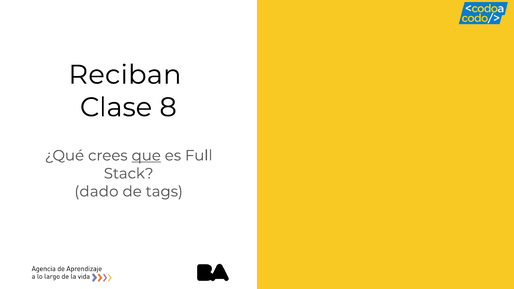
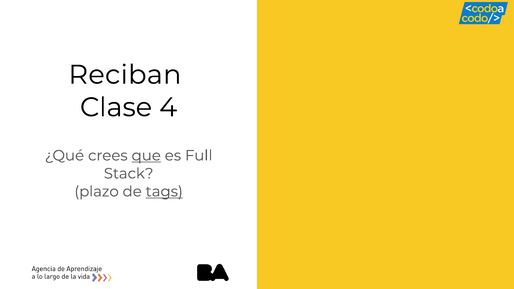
8: 8 -> 4 (168, 107)
dado: dado -> plazo (97, 192)
tags underline: none -> present (164, 192)
